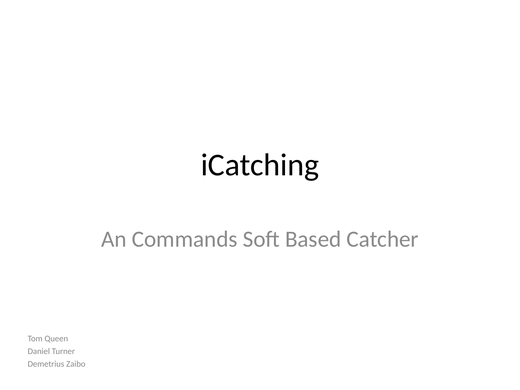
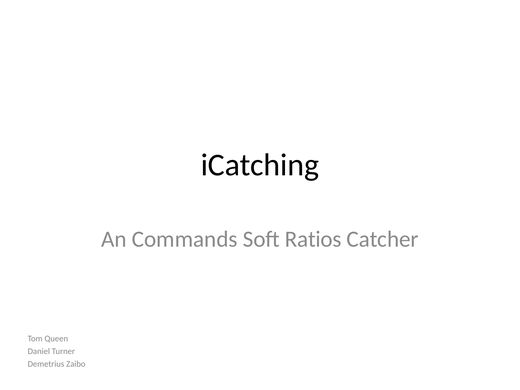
Based: Based -> Ratios (313, 239)
